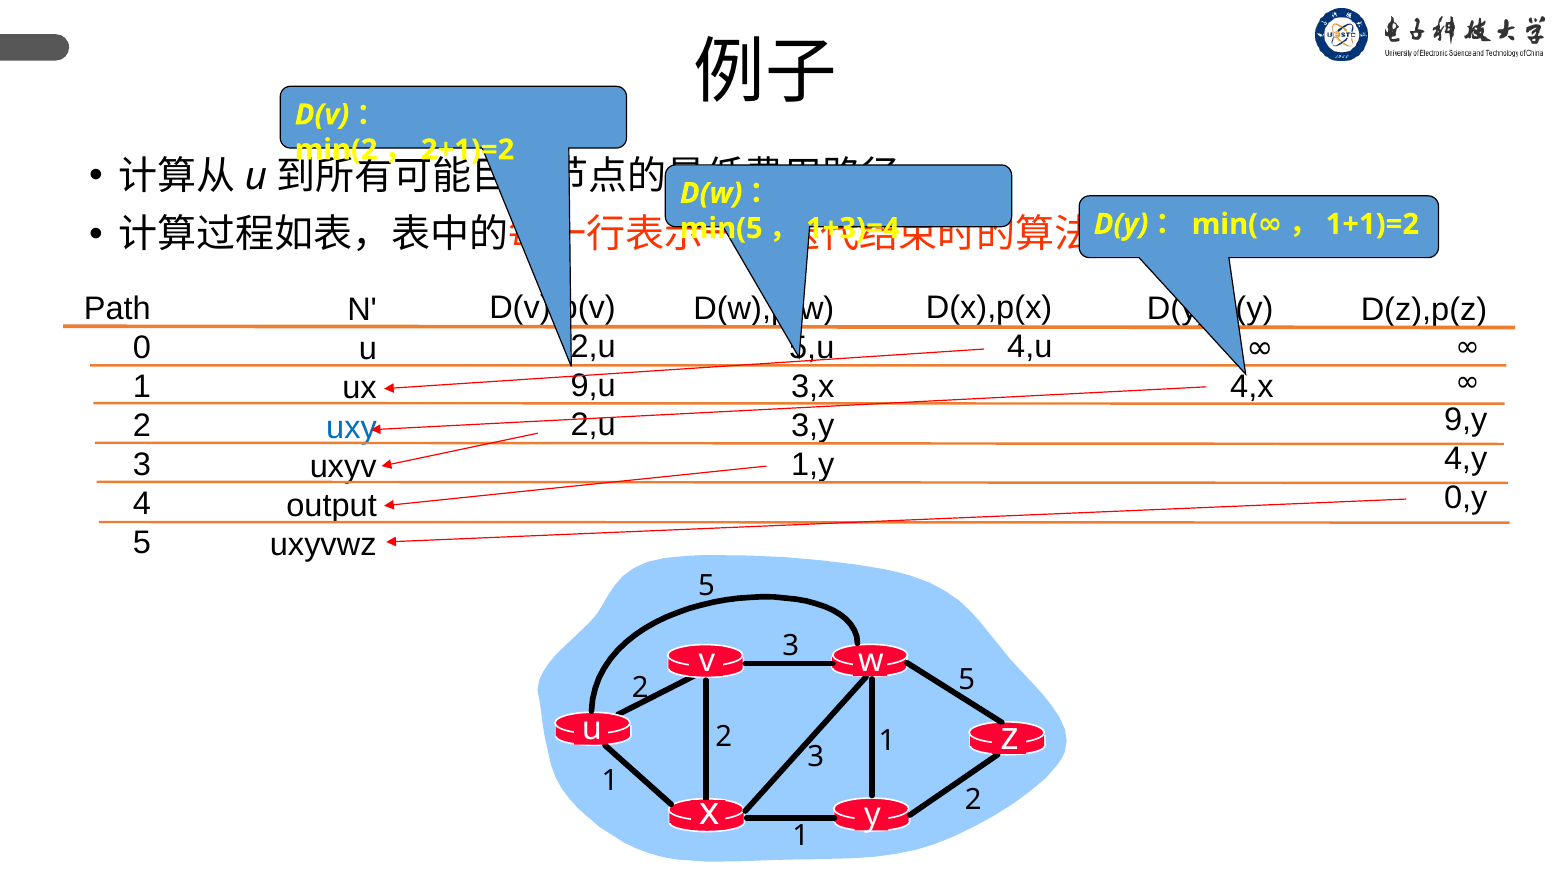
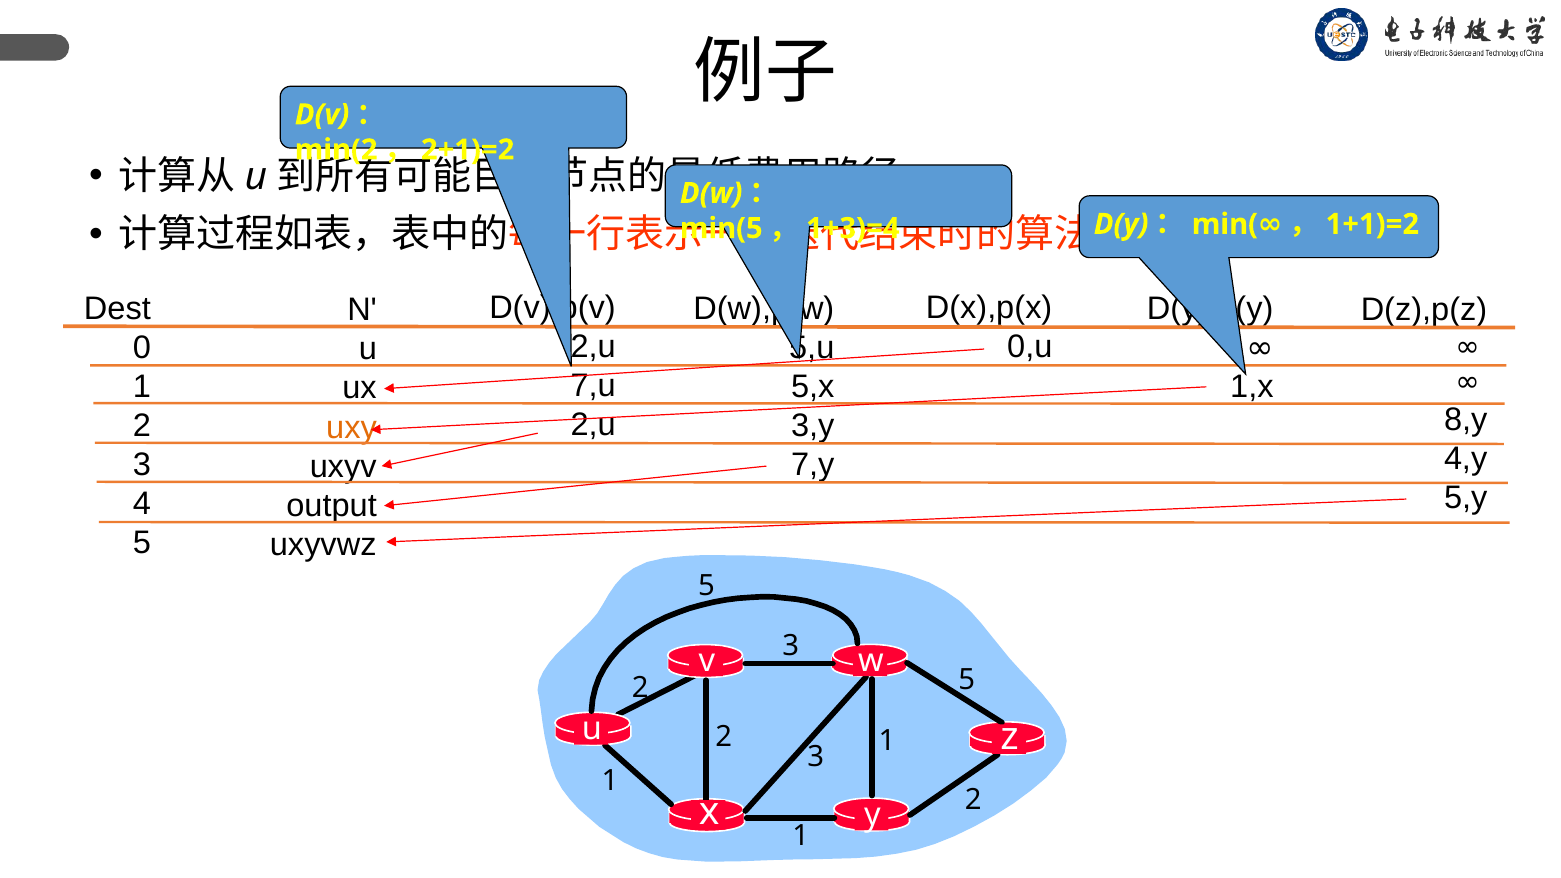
Path: Path -> Dest (117, 309)
4,u: 4,u -> 0,u (1030, 347)
9,u: 9,u -> 7,u (593, 386)
3,x: 3,x -> 5,x (813, 386)
4,x: 4,x -> 1,x (1252, 386)
9,y: 9,y -> 8,y (1466, 419)
uxy colour: blue -> orange (352, 427)
1,y: 1,y -> 7,y (813, 465)
0,y: 0,y -> 5,y (1466, 498)
